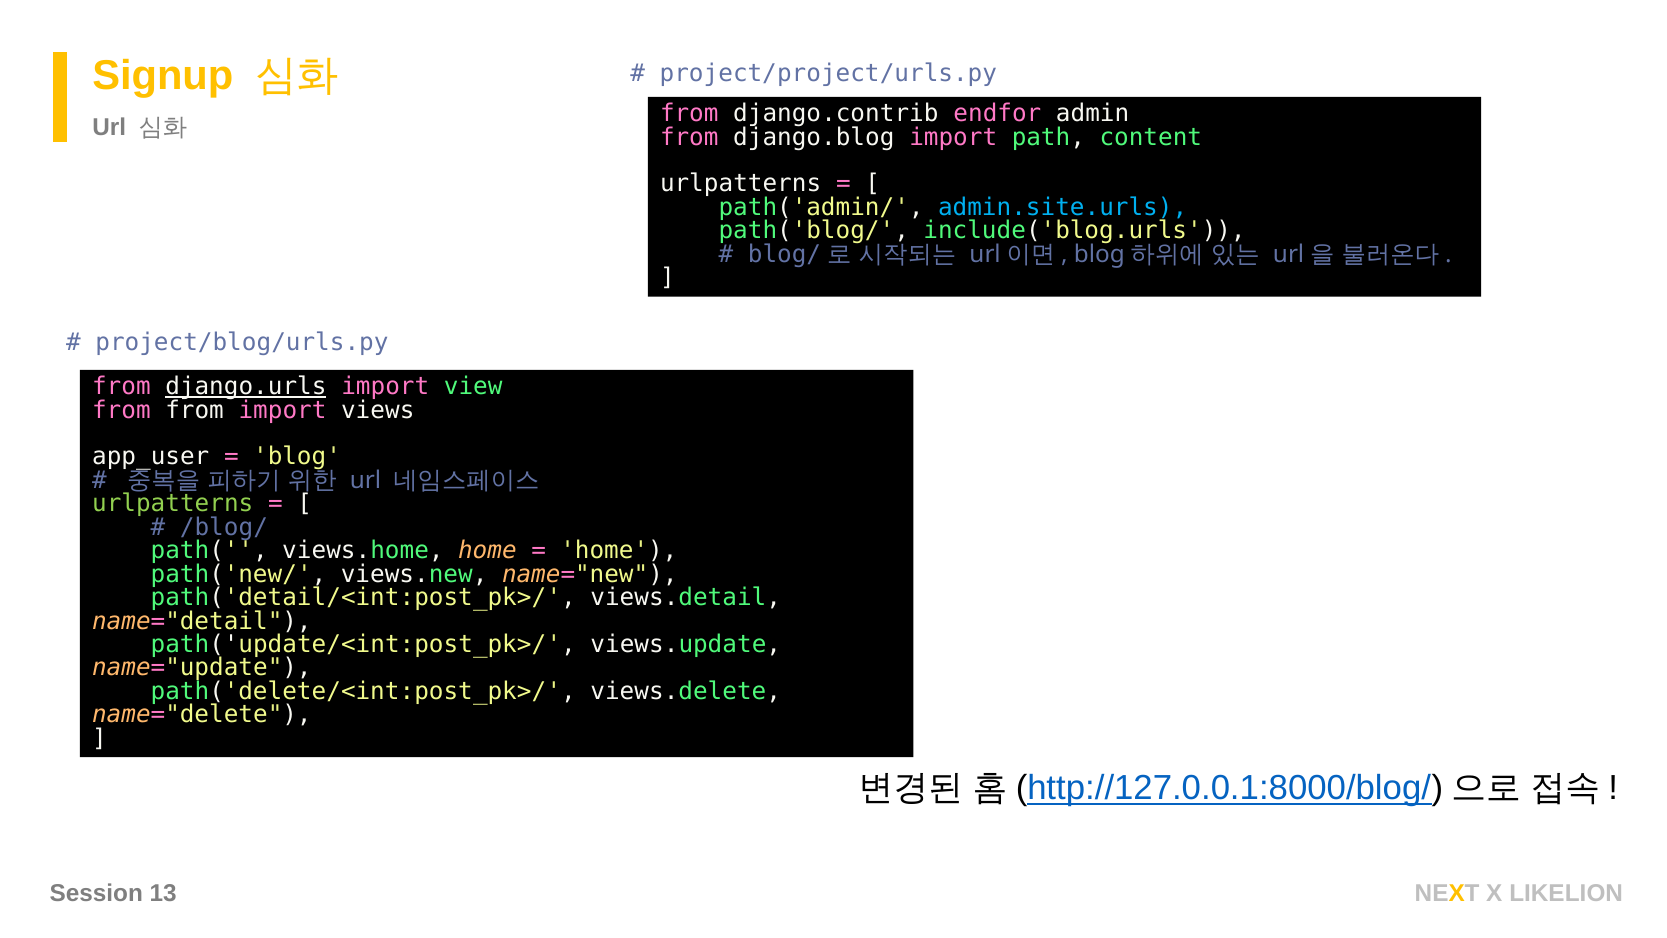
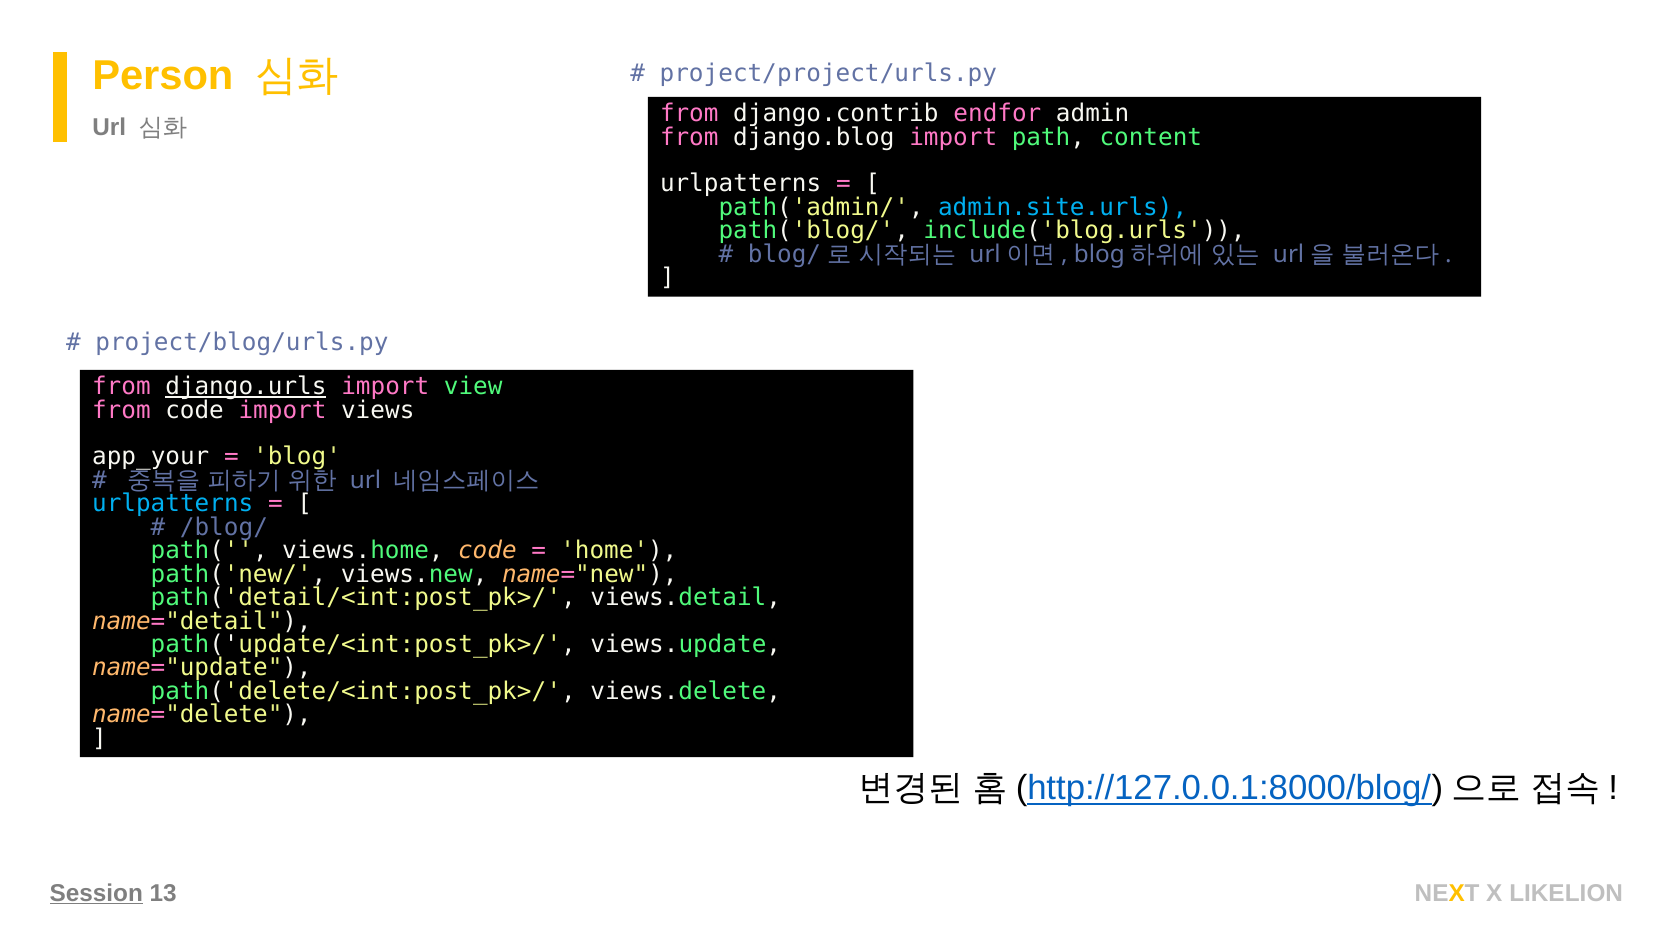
Signup: Signup -> Person (163, 76)
from from: from -> code (195, 410)
app_user: app_user -> app_your (151, 457)
urlpatterns colour: light green -> light blue (173, 504)
views.home home: home -> code (487, 550)
Session underline: none -> present (96, 893)
